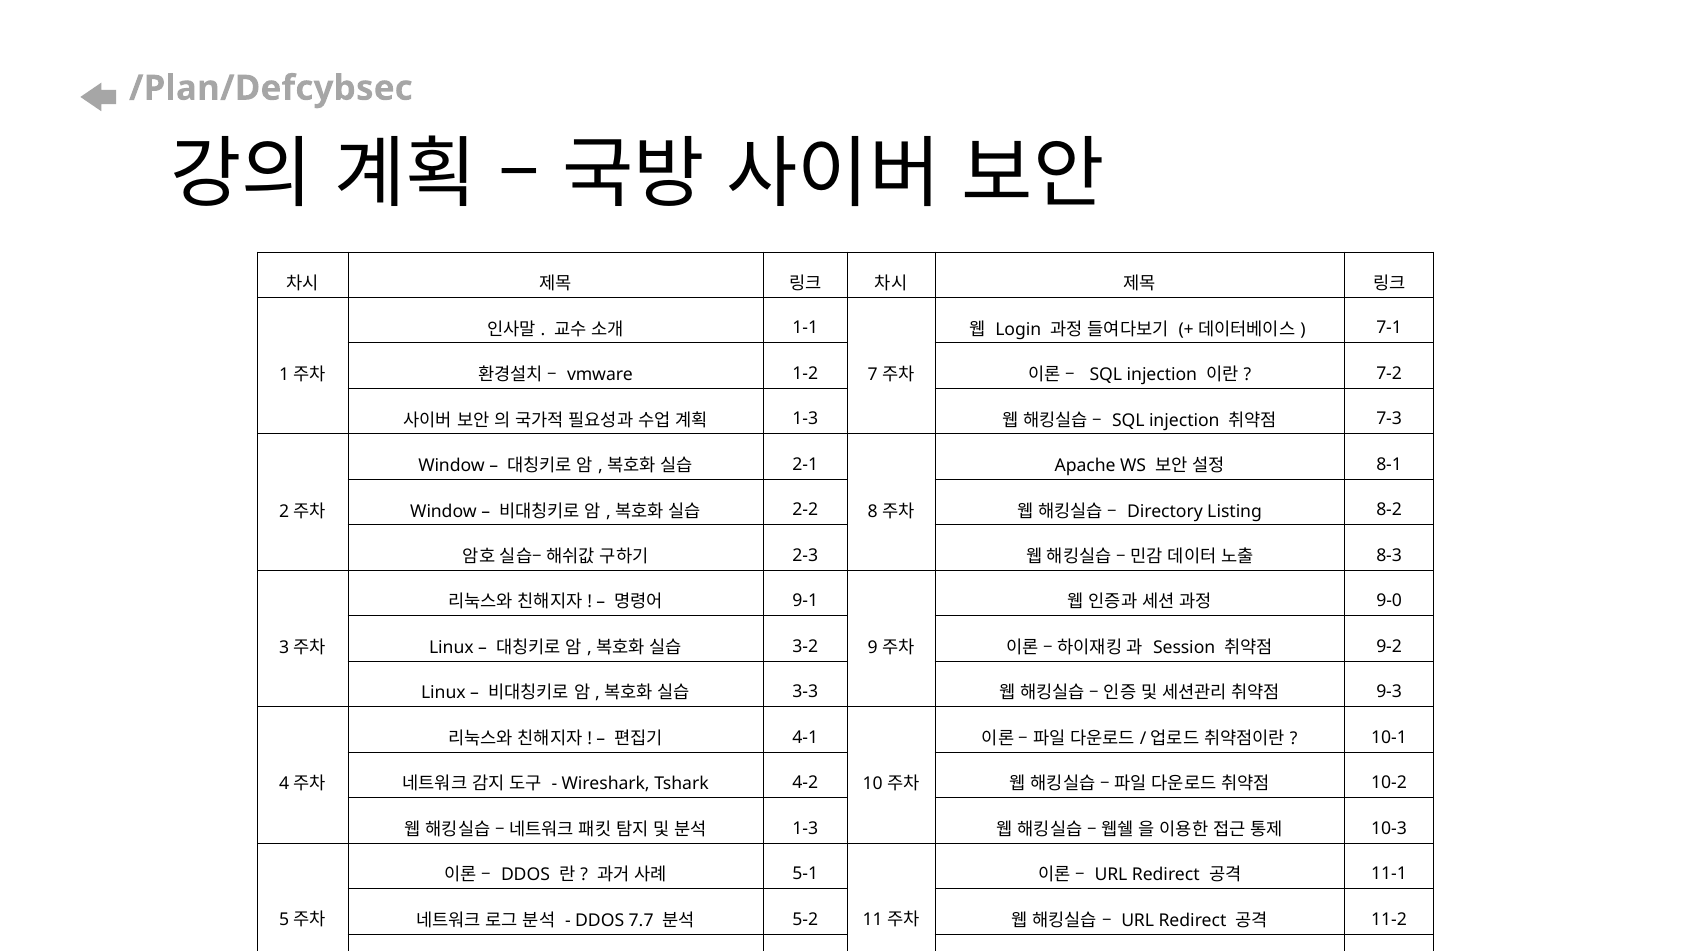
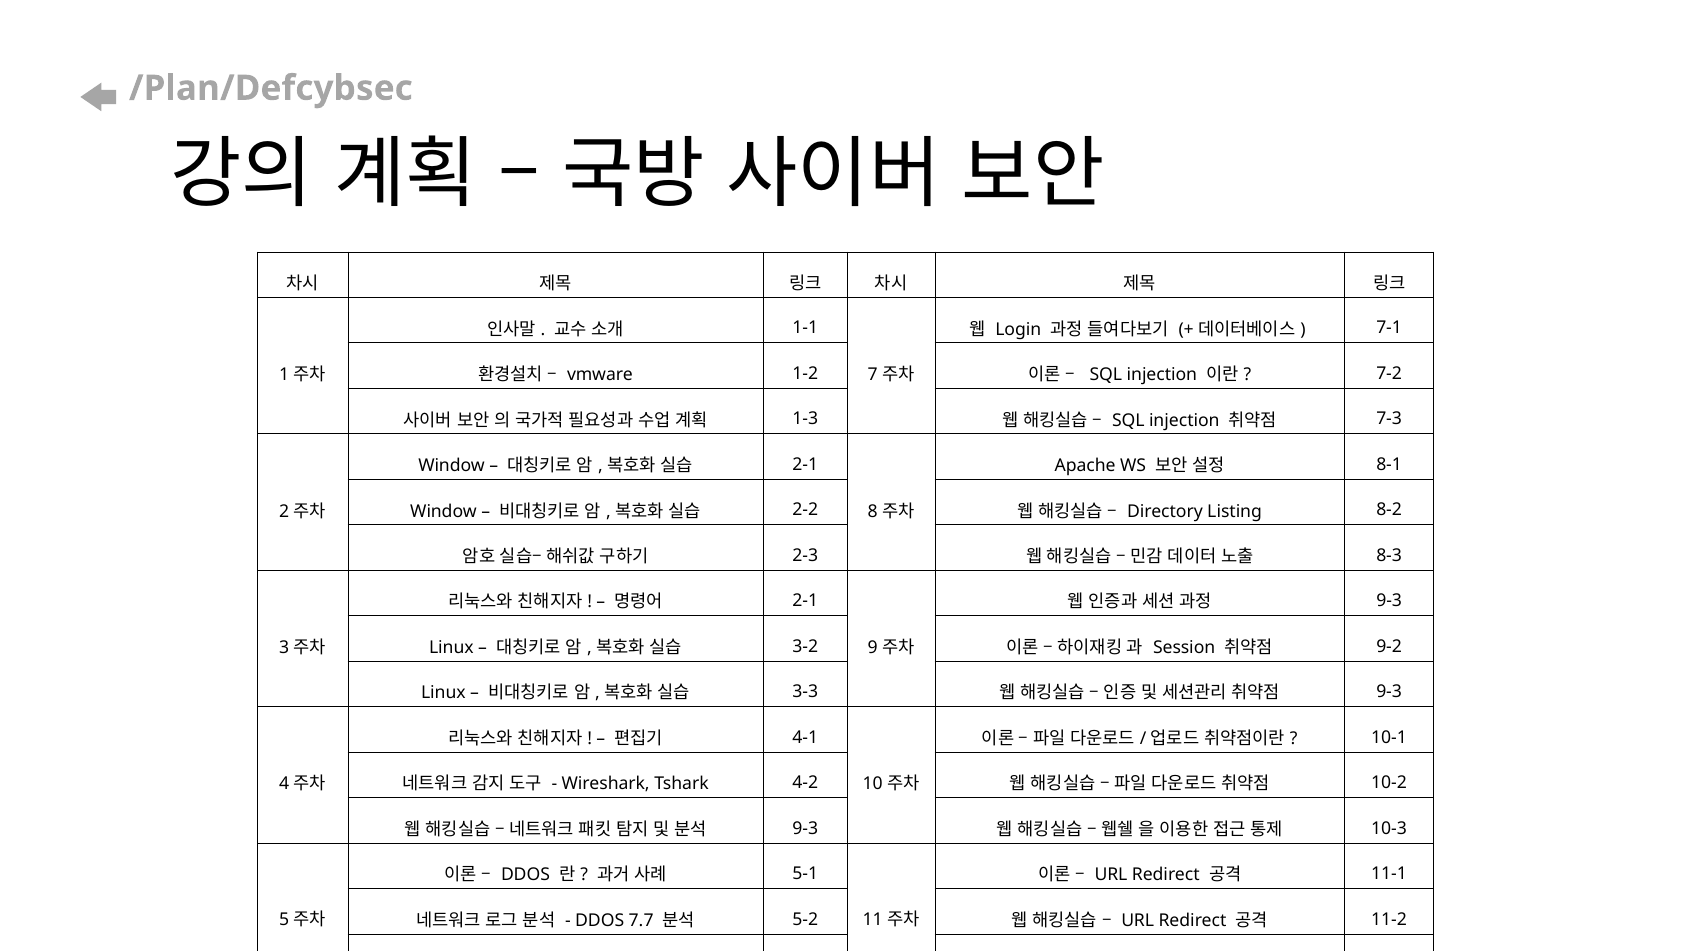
9-1: 9-1 -> 2-1 (805, 601)
9-0: 9-0 -> 9-3 (1389, 601)
1-3: 1-3 -> 9-3 (805, 829)
